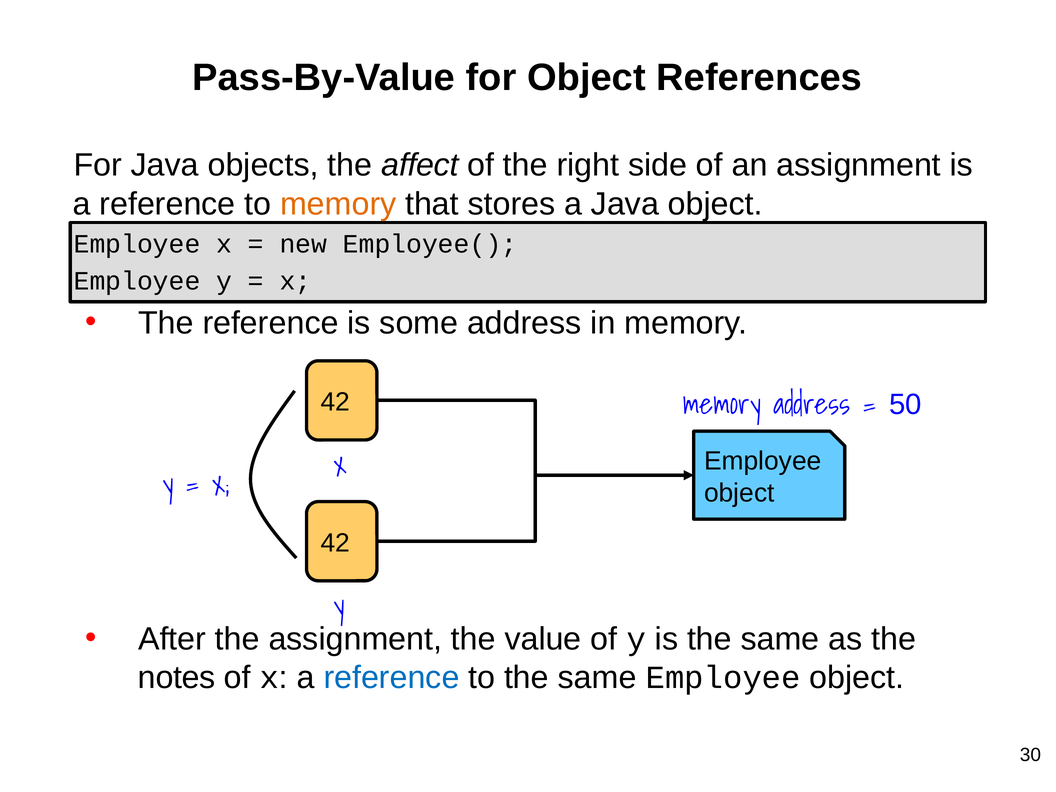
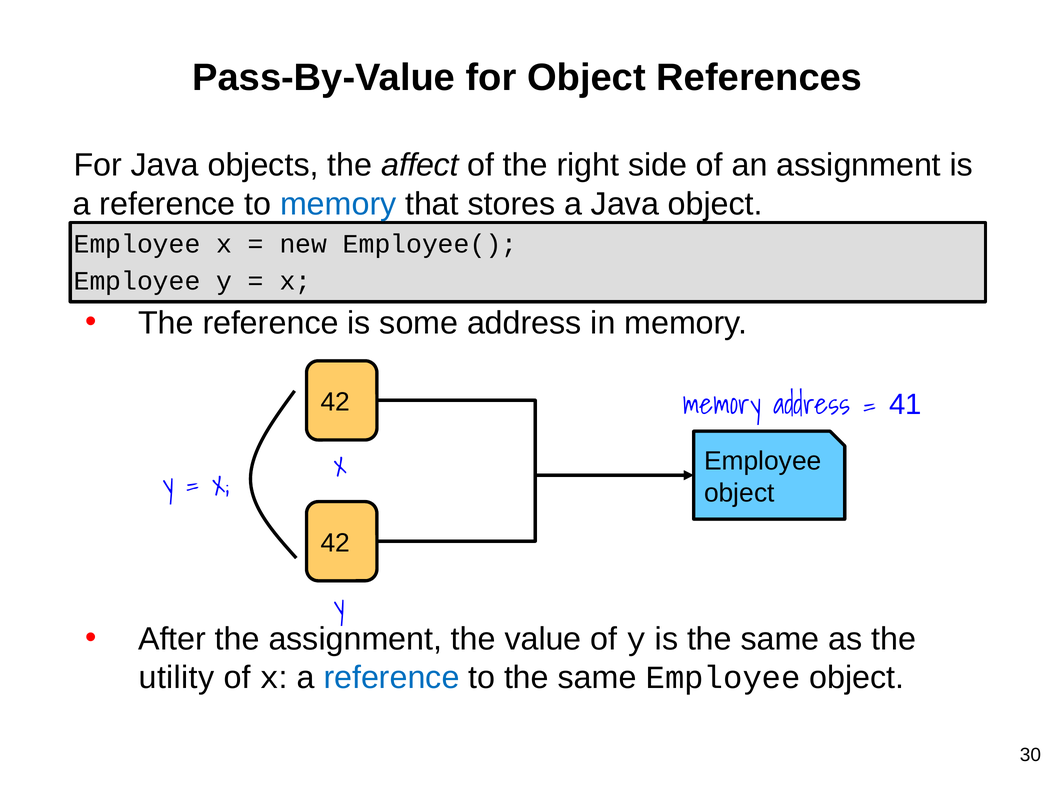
memory colour: orange -> blue (338, 204)
50: 50 -> 41 (906, 405)
notes: notes -> utility (176, 678)
